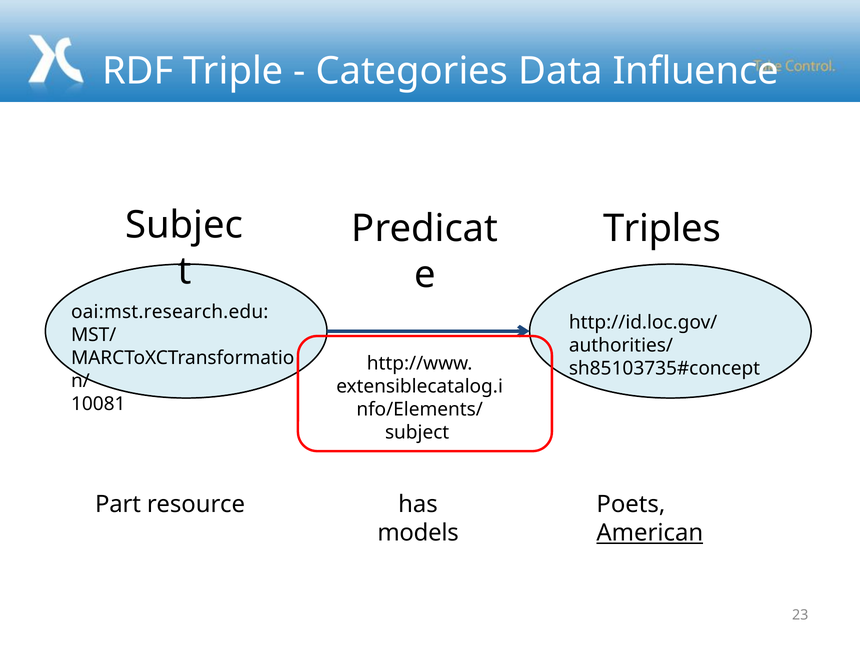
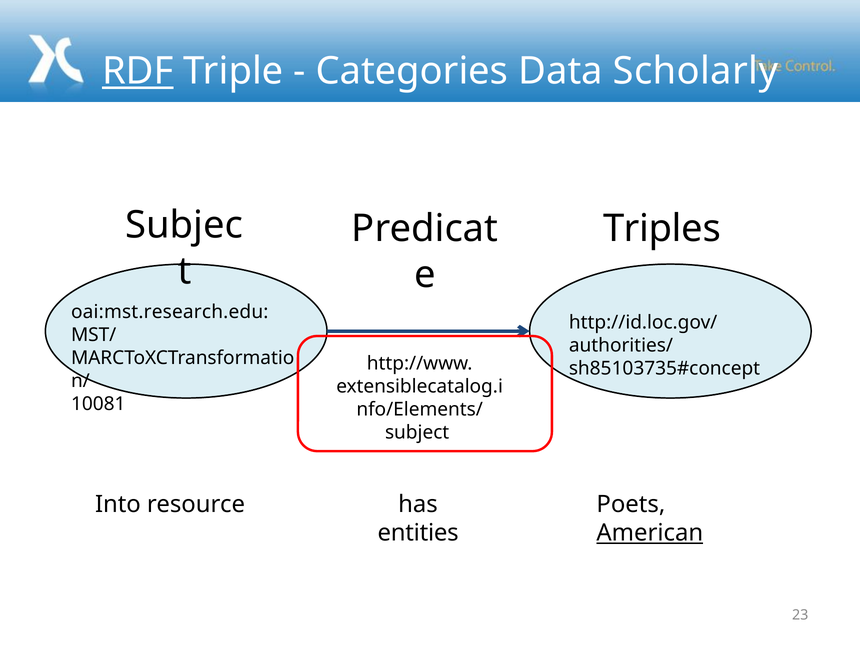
RDF underline: none -> present (138, 71)
Influence: Influence -> Scholarly (695, 71)
Part: Part -> Into (118, 504)
models: models -> entities (418, 533)
